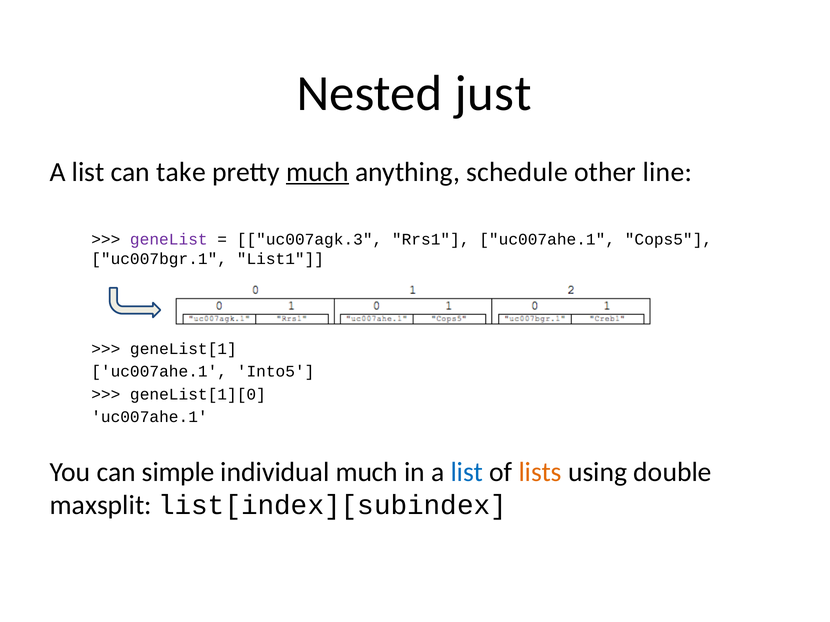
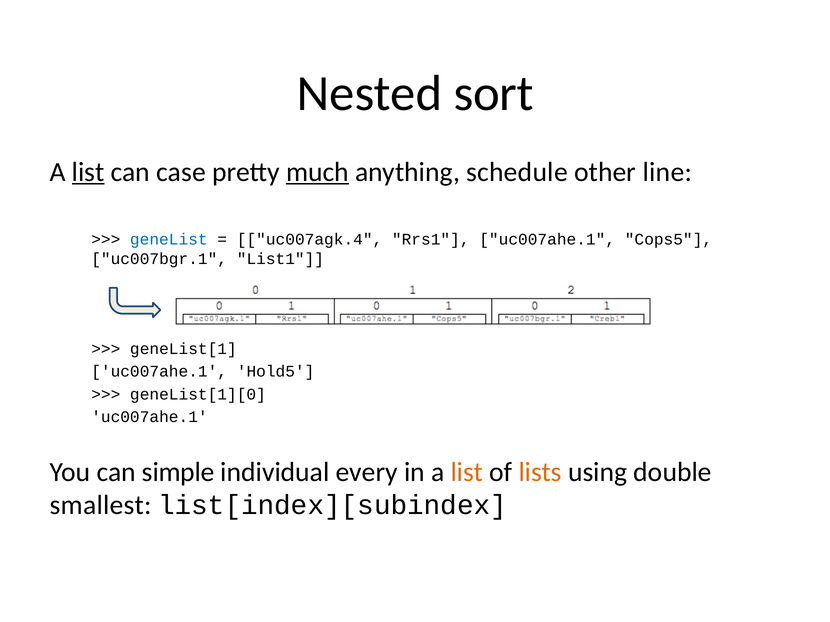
just: just -> sort (494, 93)
list underline: none -> present (88, 172)
take: take -> case (181, 172)
geneList colour: purple -> blue (169, 240)
uc007agk.3: uc007agk.3 -> uc007agk.4 (310, 240)
Into5: Into5 -> Hold5 (276, 372)
individual much: much -> every (367, 472)
list colour: blue -> orange (467, 472)
maxsplit: maxsplit -> smallest (101, 506)
